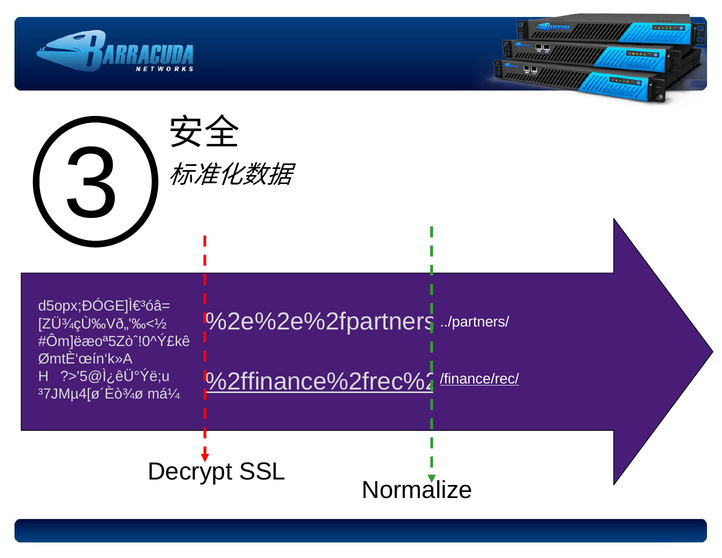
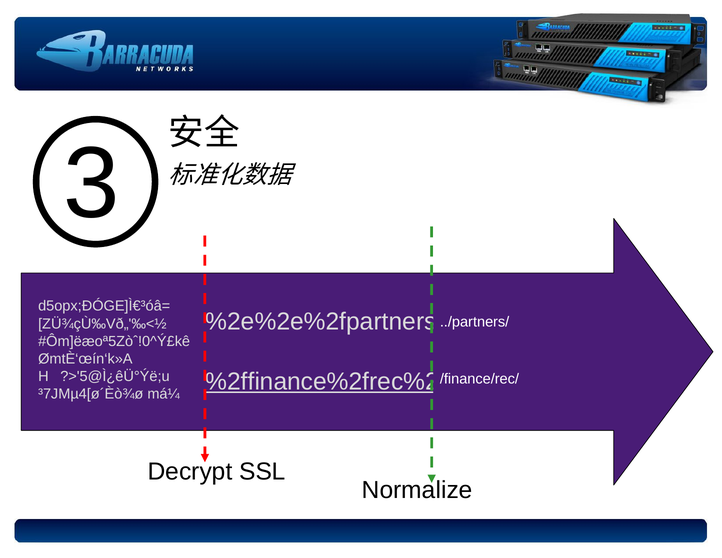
/finance/rec/ underline: present -> none (479, 379)
